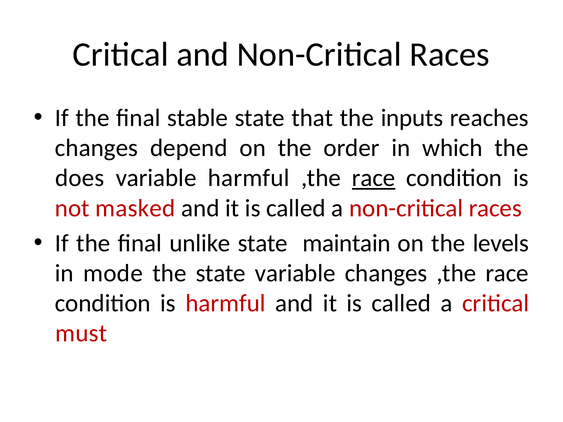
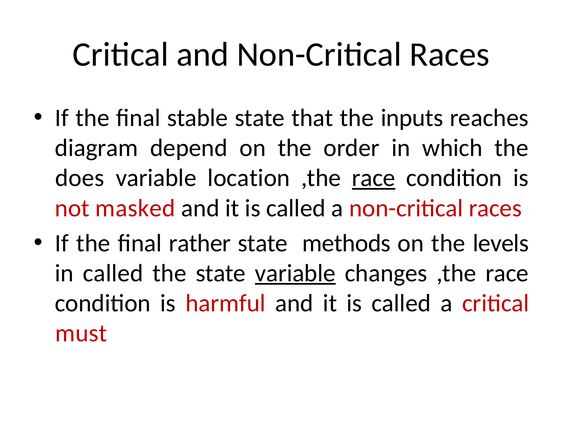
changes: changes -> diagram (97, 148)
variable harmful: harmful -> location (249, 178)
unlike: unlike -> rather (200, 243)
maintain: maintain -> methods (346, 243)
in mode: mode -> called (113, 273)
variable underline: none -> present (295, 273)
